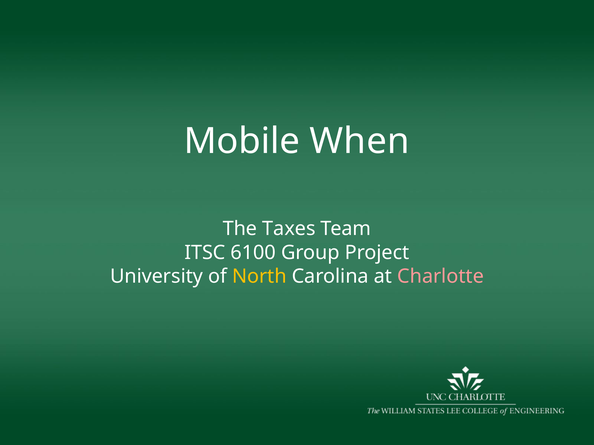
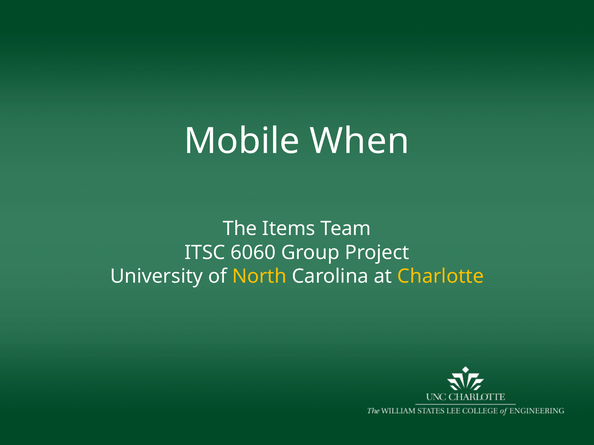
Taxes: Taxes -> Items (289, 229)
6100: 6100 -> 6060 (253, 253)
Charlotte colour: pink -> yellow (441, 277)
